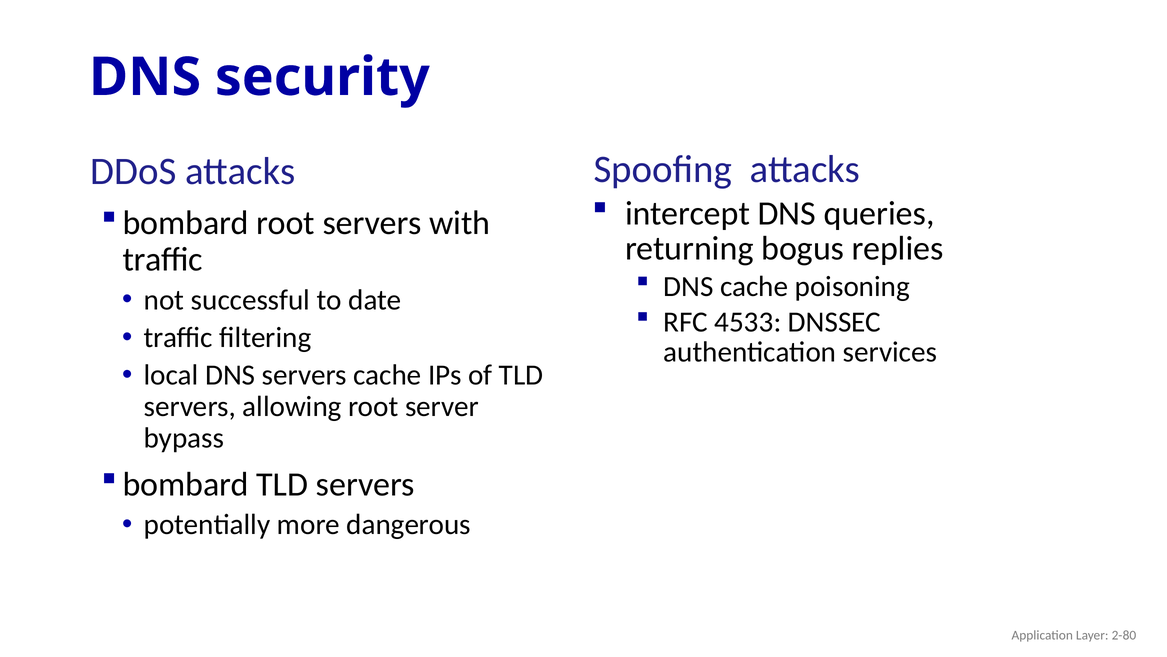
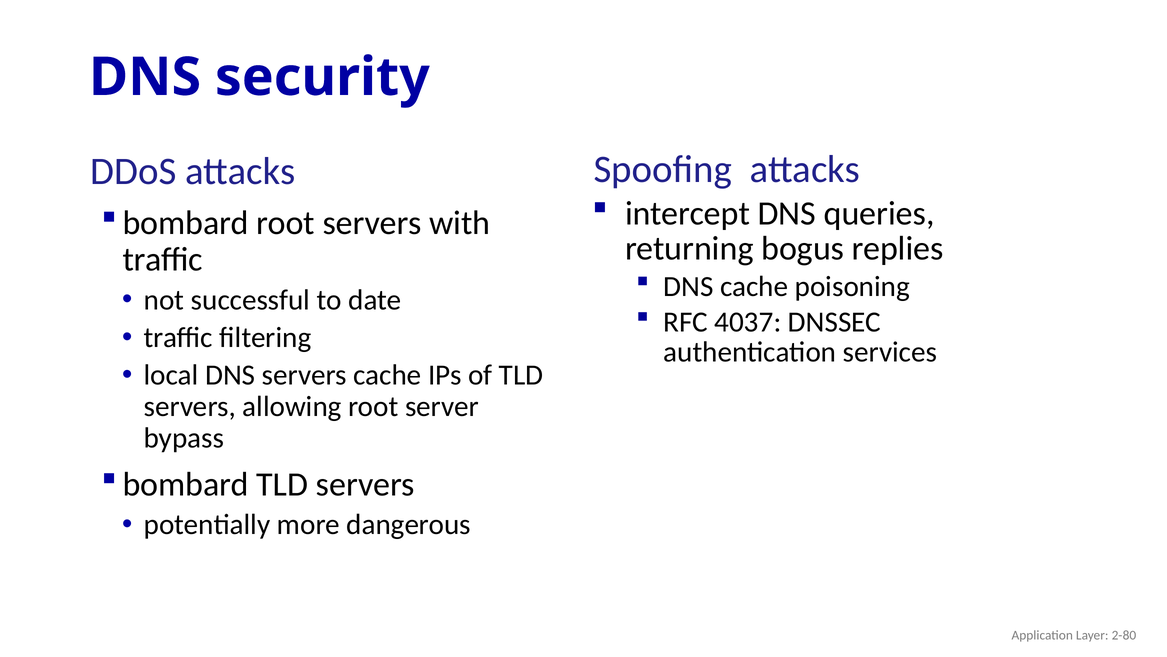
4533: 4533 -> 4037 (748, 322)
